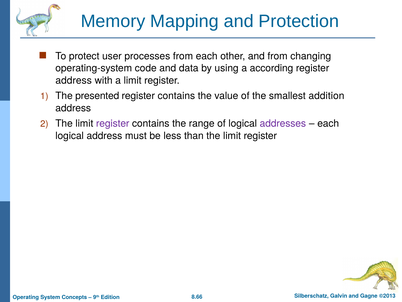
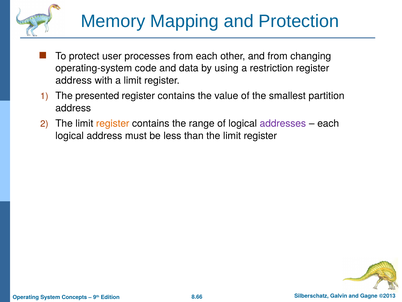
according: according -> restriction (271, 68)
addition: addition -> partition (326, 96)
register colour: purple -> orange (113, 123)
